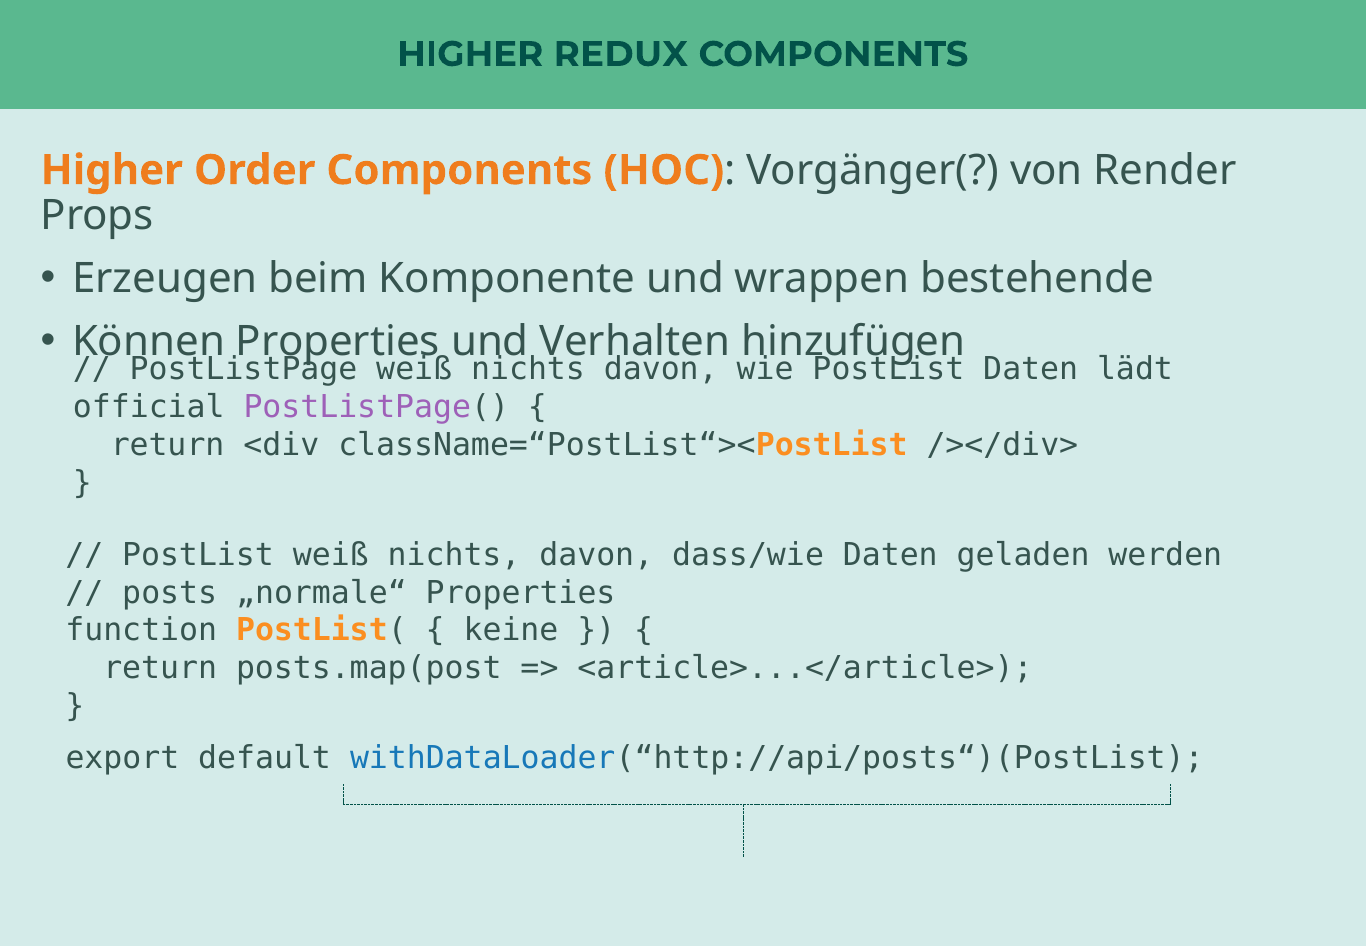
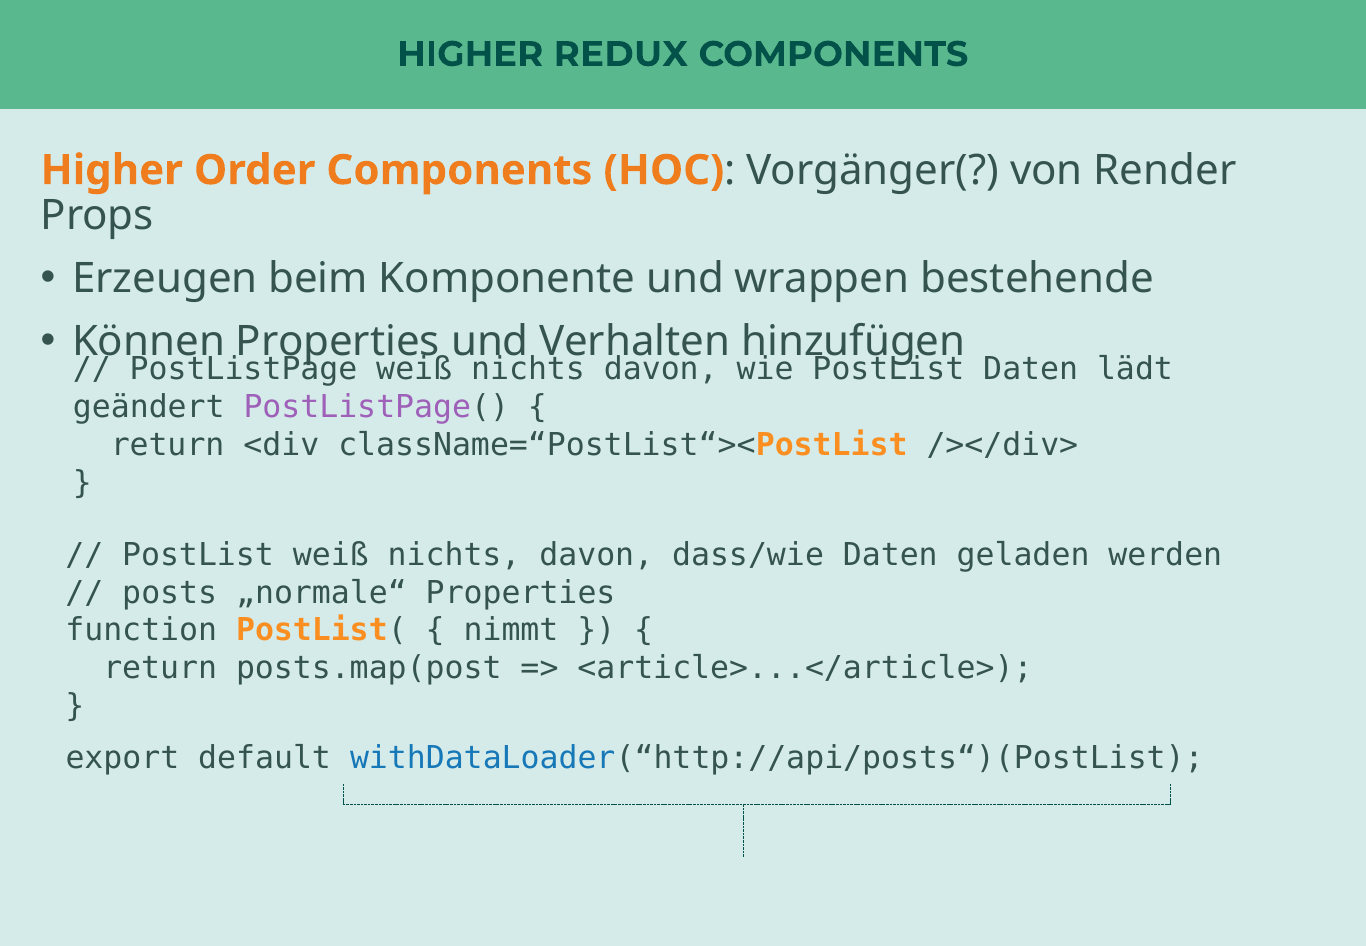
official: official -> geändert (149, 407)
keine: keine -> nimmt (511, 630)
